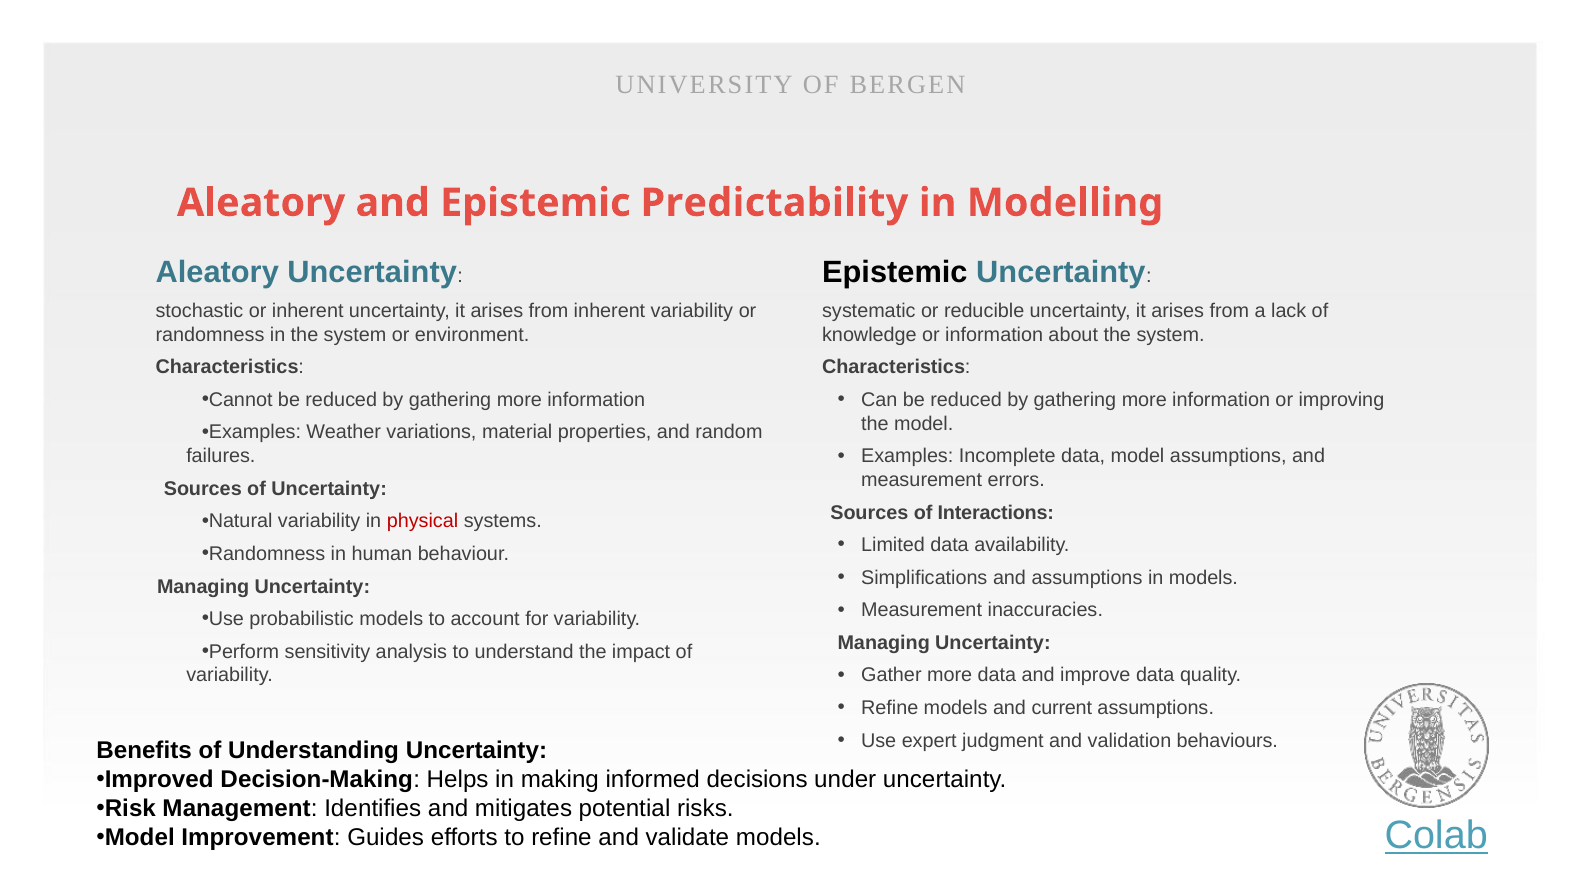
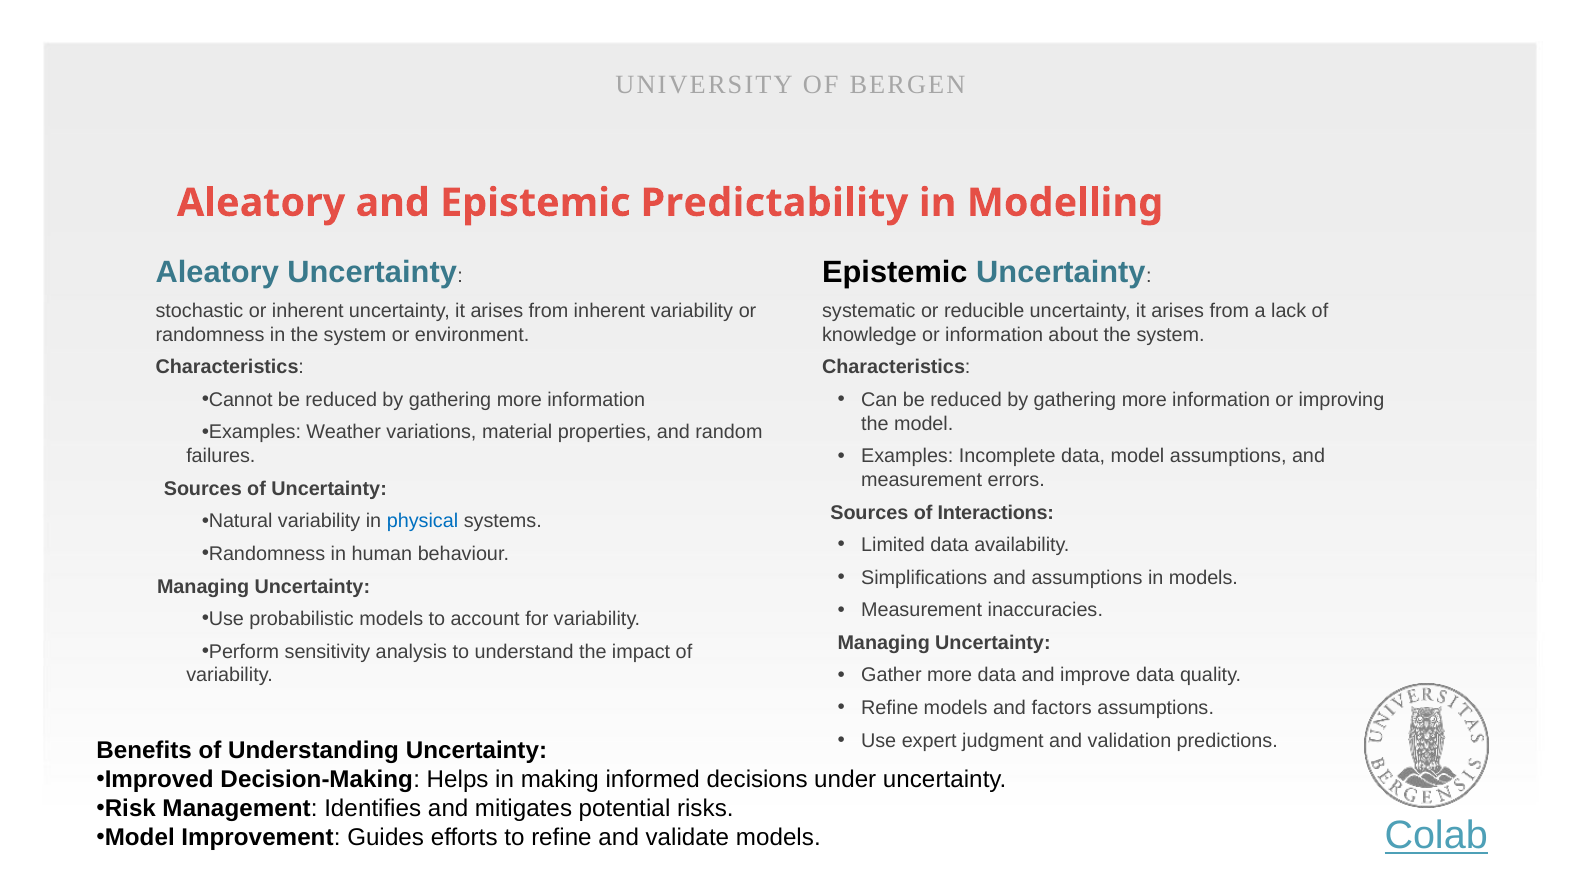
physical colour: red -> blue (423, 521)
current: current -> factors (1062, 708)
behaviours: behaviours -> predictions (1227, 740)
